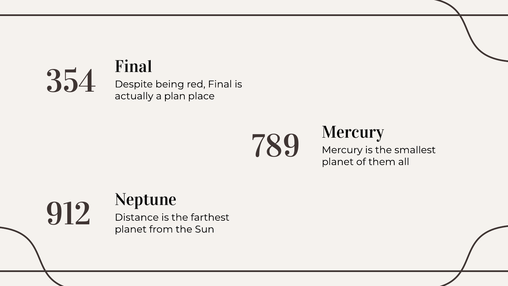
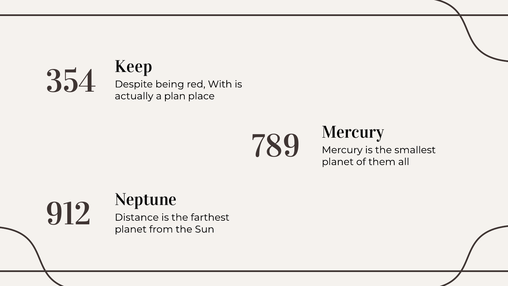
Final: Final -> Keep (134, 67)
red Final: Final -> With (220, 84)
